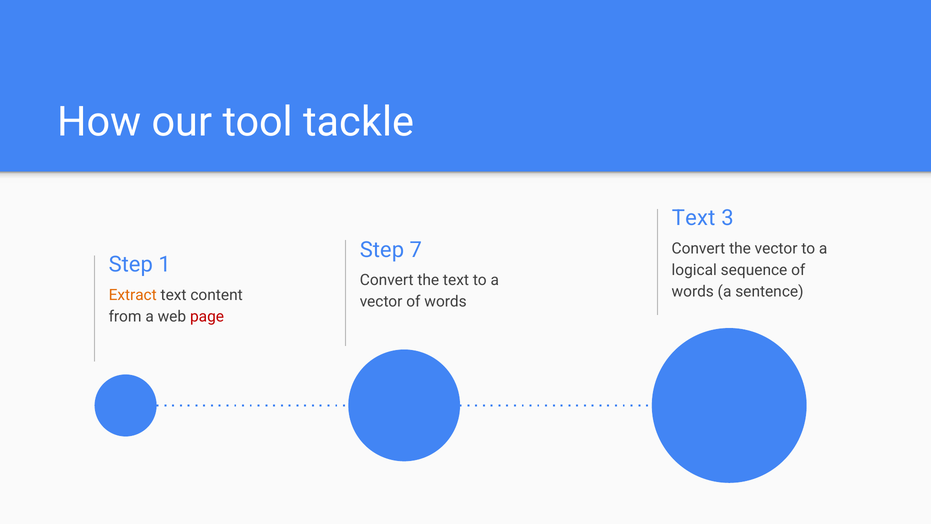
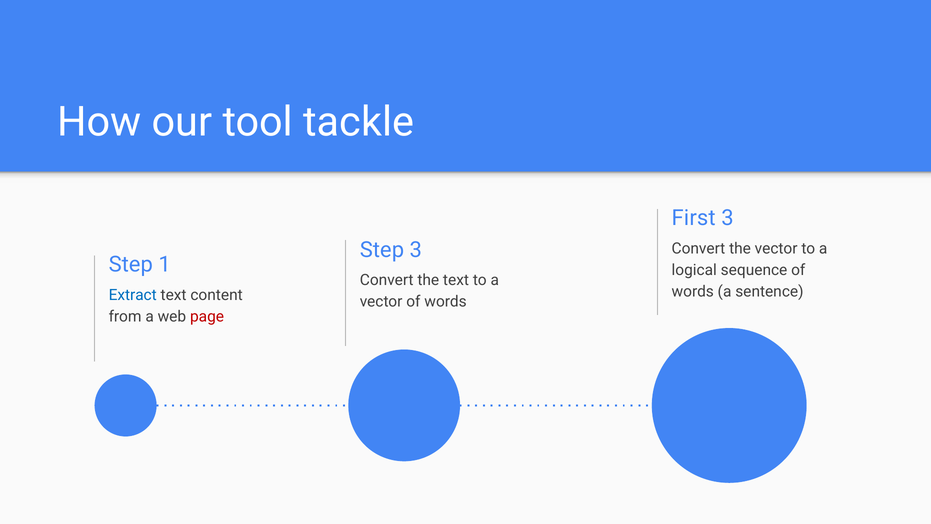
Text: Text -> First (694, 218)
Step 7: 7 -> 3 (416, 250)
Extract colour: orange -> blue (133, 295)
